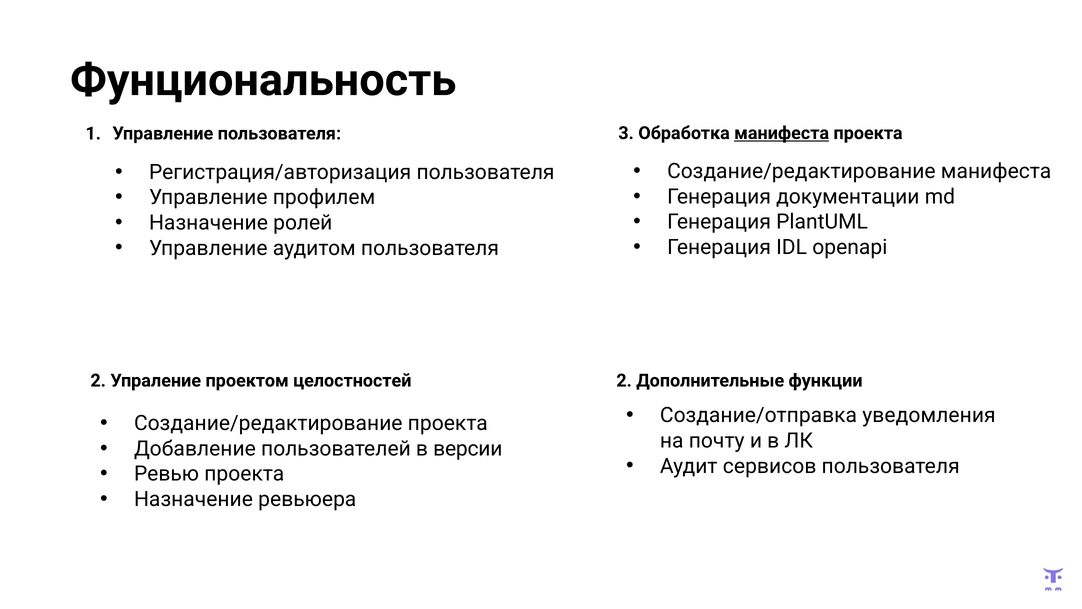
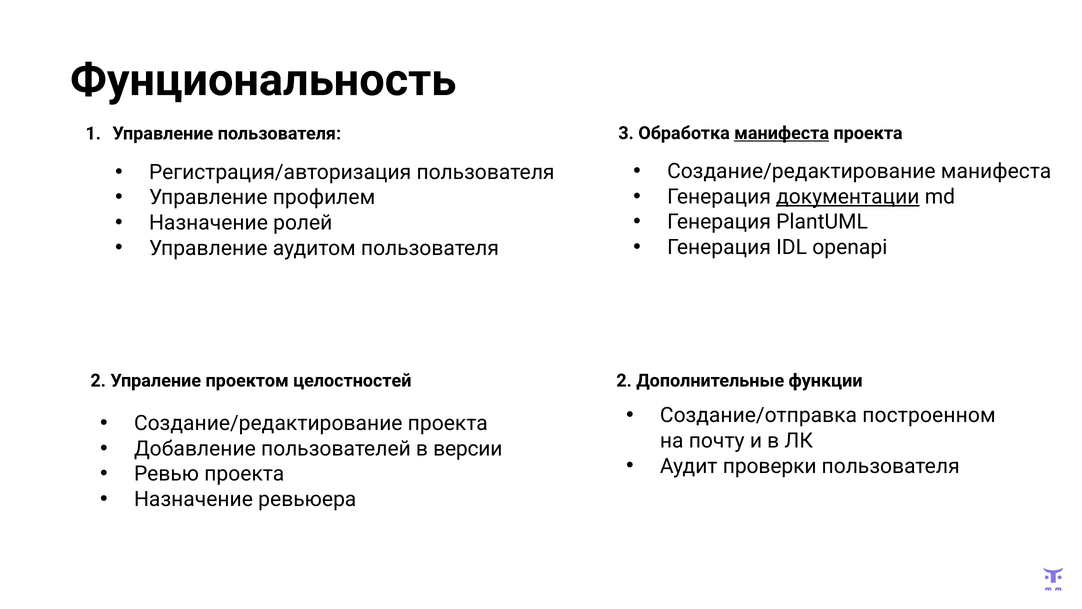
документации underline: none -> present (848, 197)
уведомления: уведомления -> построенном (929, 415)
сервисов: сервисов -> проверки (770, 466)
